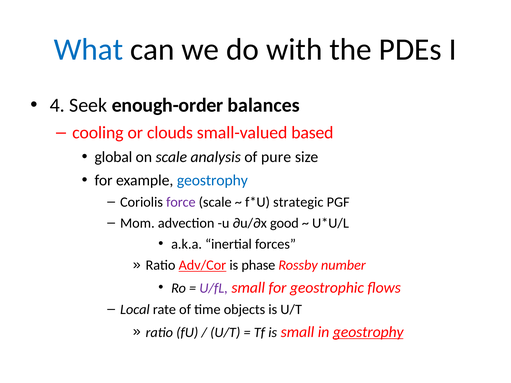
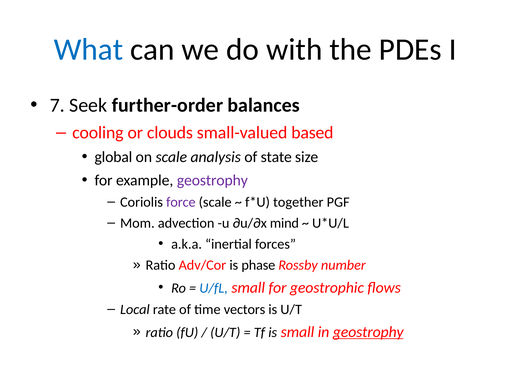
4: 4 -> 7 (57, 105)
enough-order: enough-order -> further-order (167, 105)
pure: pure -> state (276, 157)
geostrophy colour: blue -> purple (212, 181)
strategic: strategic -> together (298, 202)
good: good -> mind (284, 223)
Adv/Cor underline: present -> none (202, 265)
U/fL colour: purple -> blue (214, 288)
objects: objects -> vectors (245, 310)
